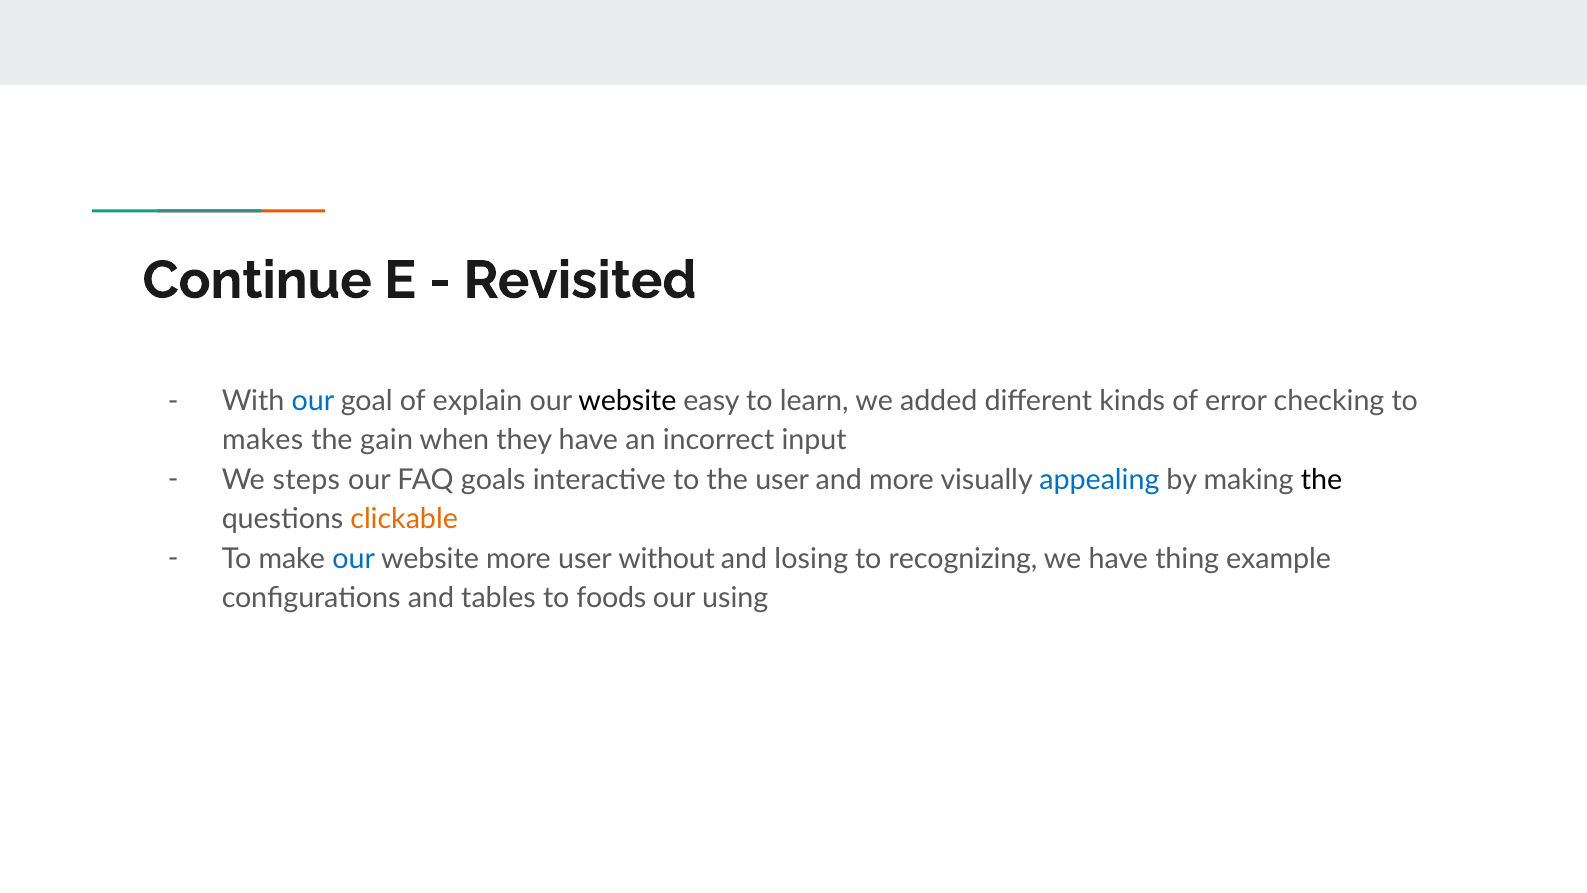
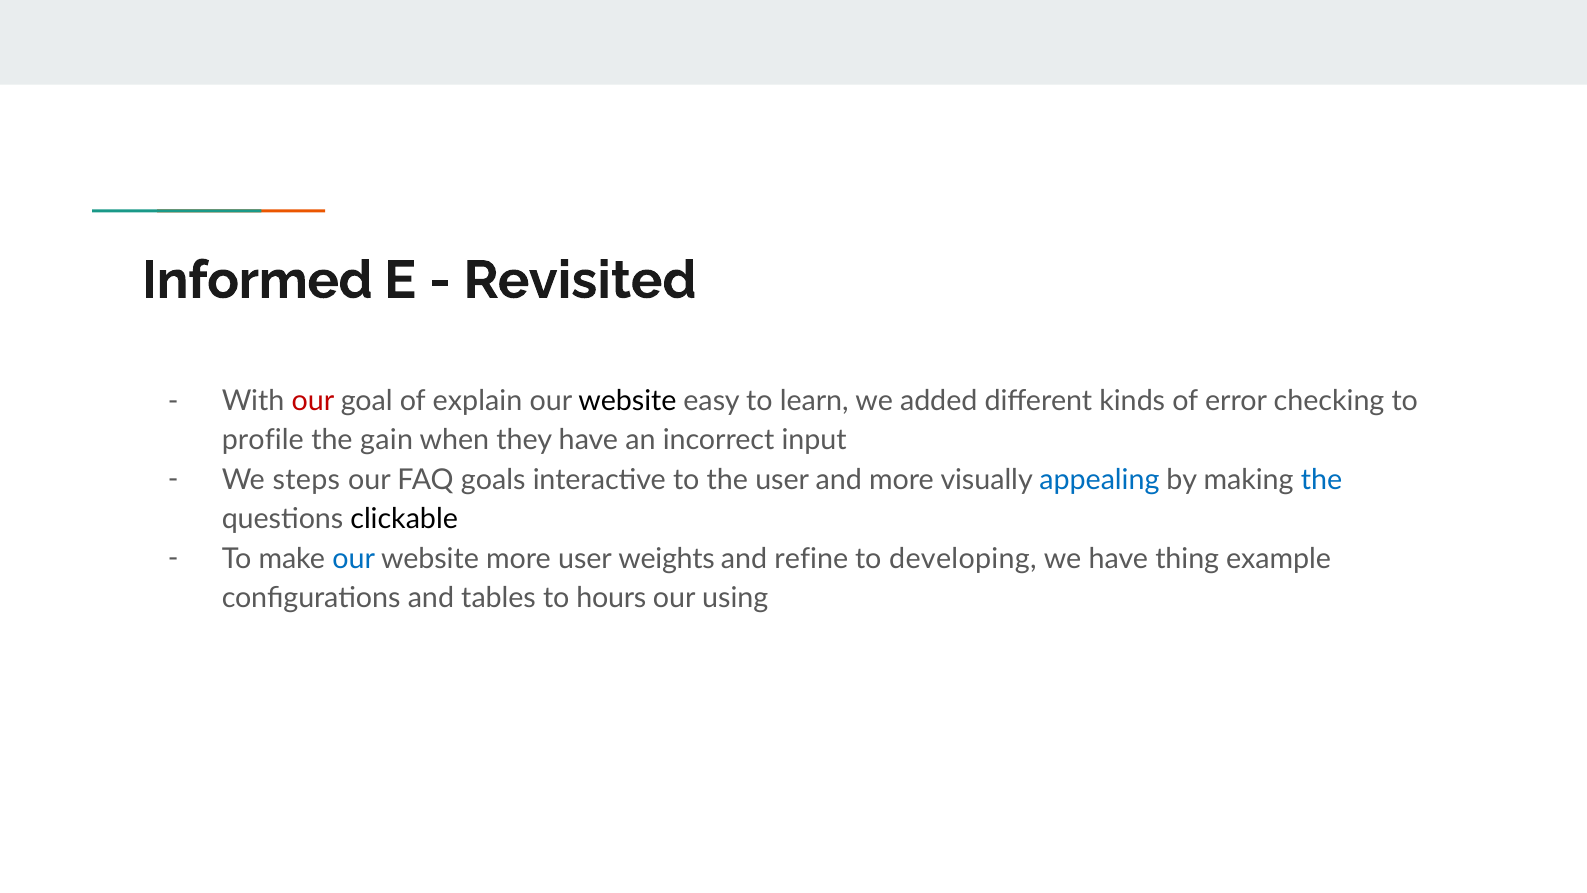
Continue: Continue -> Informed (257, 280)
our colour: blue -> red (313, 401)
makes: makes -> profile (263, 440)
the colour: black -> blue (1322, 480)
clickable colour: orange -> black (404, 519)
without: without -> weights (667, 558)
losing: losing -> refine (811, 558)
recognizing: recognizing -> developing (963, 558)
foods: foods -> hours (611, 598)
